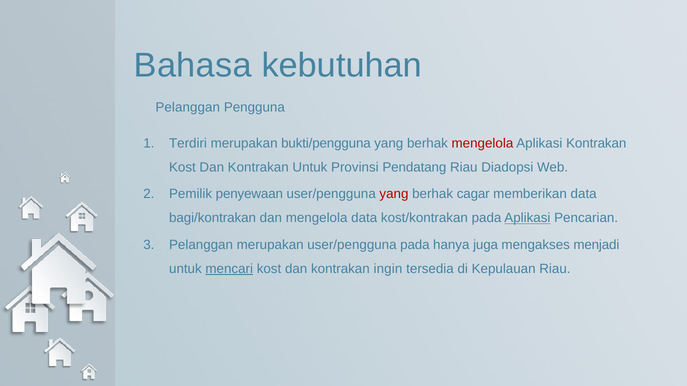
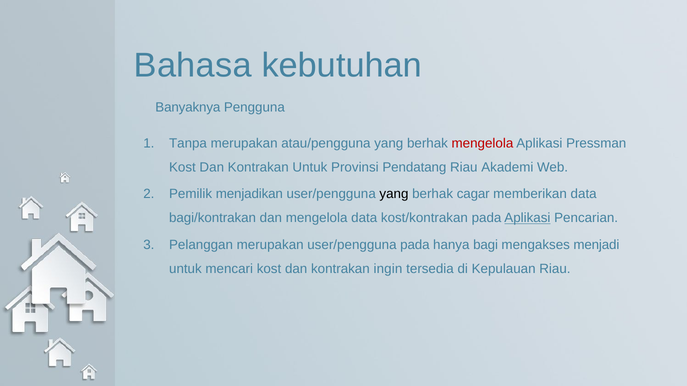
Pelanggan: Pelanggan -> Banyaknya (188, 108)
Terdiri: Terdiri -> Tanpa (188, 143)
bukti/pengguna: bukti/pengguna -> atau/pengguna (326, 143)
Aplikasi Kontrakan: Kontrakan -> Pressman (596, 143)
Diadopsi: Diadopsi -> Akademi (507, 168)
penyewaan: penyewaan -> menjadikan (249, 194)
yang colour: red -> black (394, 194)
juga: juga -> bagi (486, 245)
mencari underline: present -> none (229, 269)
